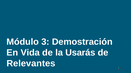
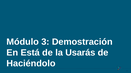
Vida: Vida -> Está (30, 53)
Relevantes: Relevantes -> Haciéndolo (31, 64)
